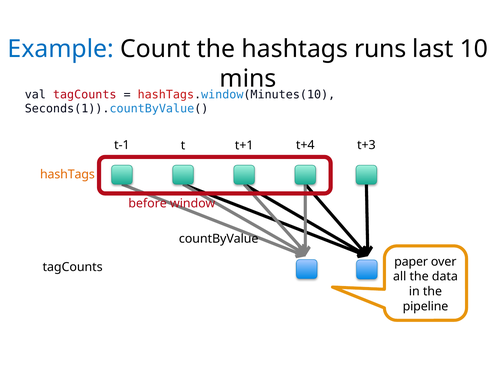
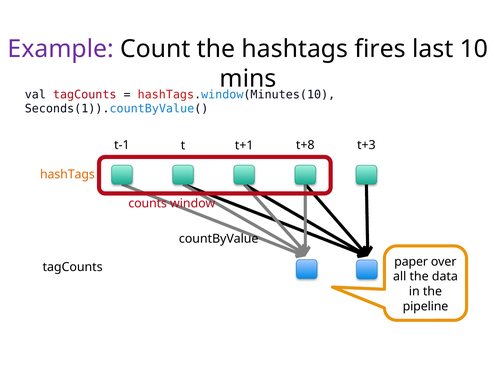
Example colour: blue -> purple (61, 49)
runs: runs -> fires (380, 49)
t+4: t+4 -> t+8 (305, 145)
before: before -> counts (148, 203)
